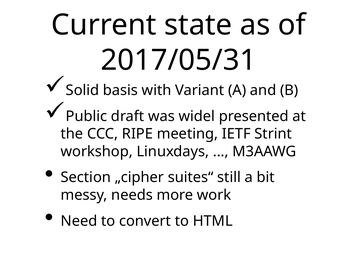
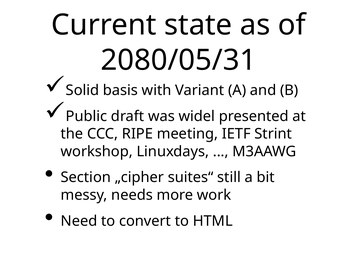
2017/05/31: 2017/05/31 -> 2080/05/31 (178, 60)
